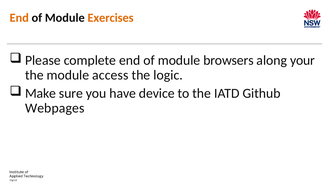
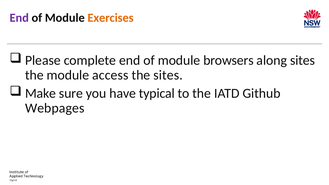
End colour: orange -> purple (19, 18)
along your: your -> sites (302, 60)
the logic: logic -> sites (168, 75)
device: device -> typical (157, 93)
